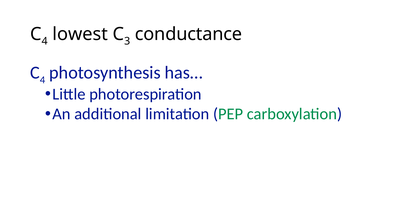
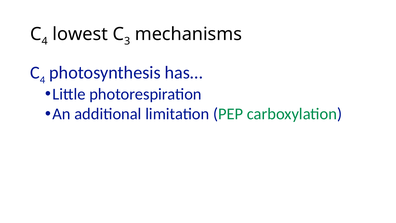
conductance: conductance -> mechanisms (188, 34)
